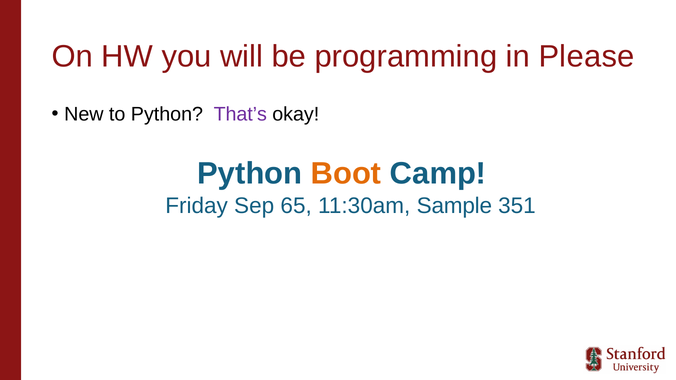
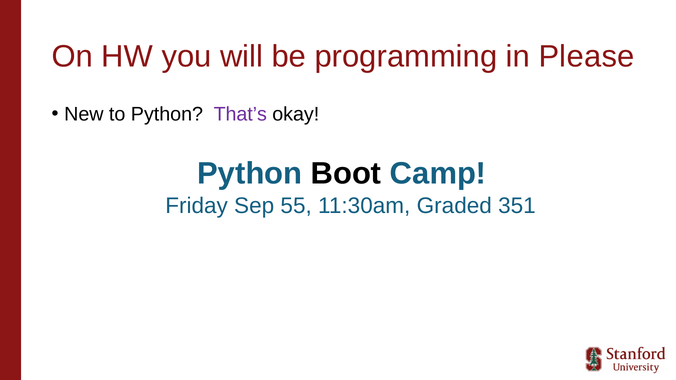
Boot colour: orange -> black (346, 173)
65: 65 -> 55 (296, 206)
Sample: Sample -> Graded (454, 206)
